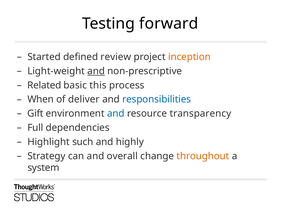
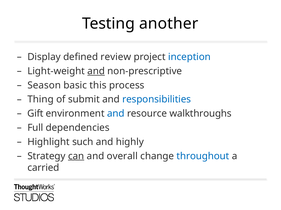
forward: forward -> another (169, 24)
Started: Started -> Display (44, 57)
inception colour: orange -> blue (189, 57)
Related: Related -> Season (44, 86)
When: When -> Thing (41, 100)
deliver: deliver -> submit (84, 100)
transparency: transparency -> walkthroughs (201, 114)
can underline: none -> present (76, 157)
throughout colour: orange -> blue (203, 157)
system: system -> carried (43, 168)
